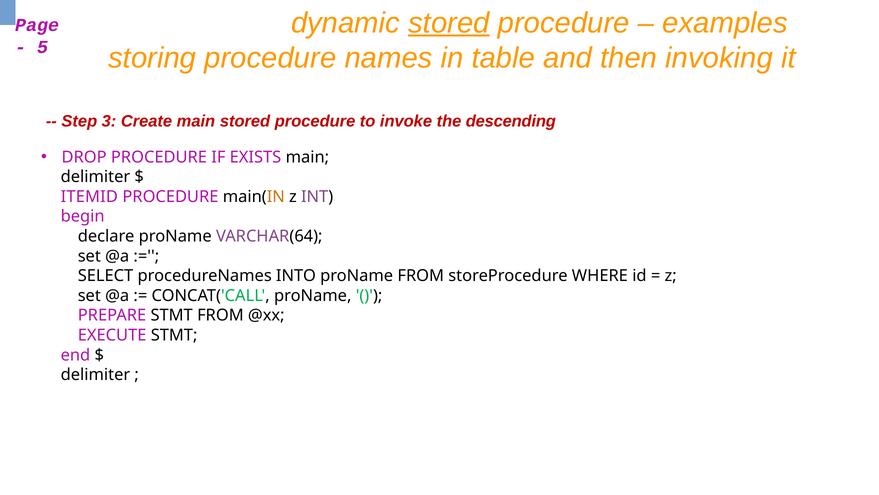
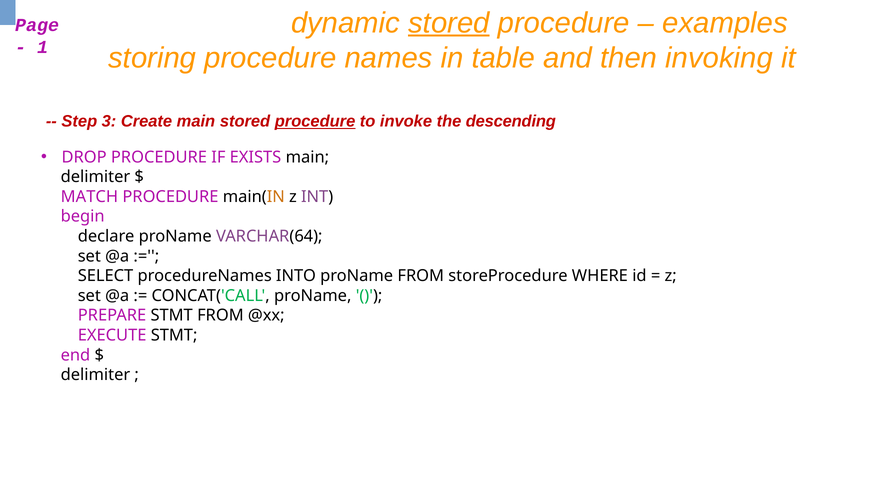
5: 5 -> 1 (43, 47)
procedure underline: none -> present (315, 121)
ITEMID: ITEMID -> MATCH (89, 196)
